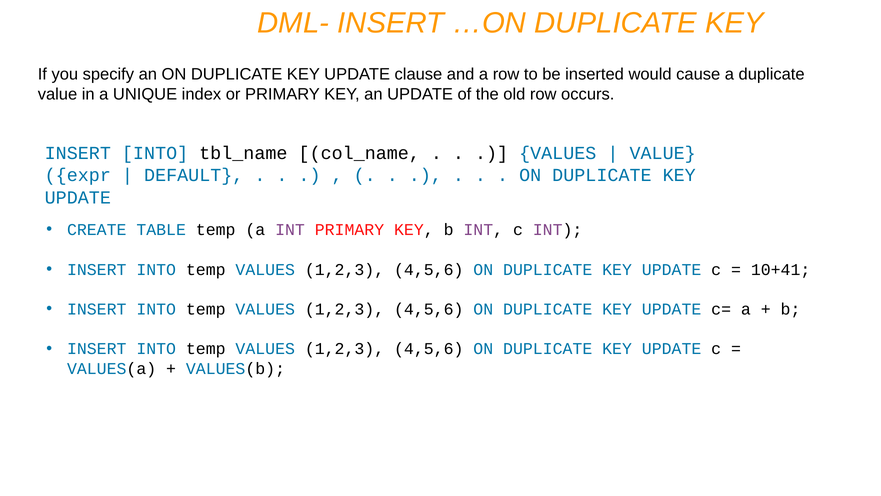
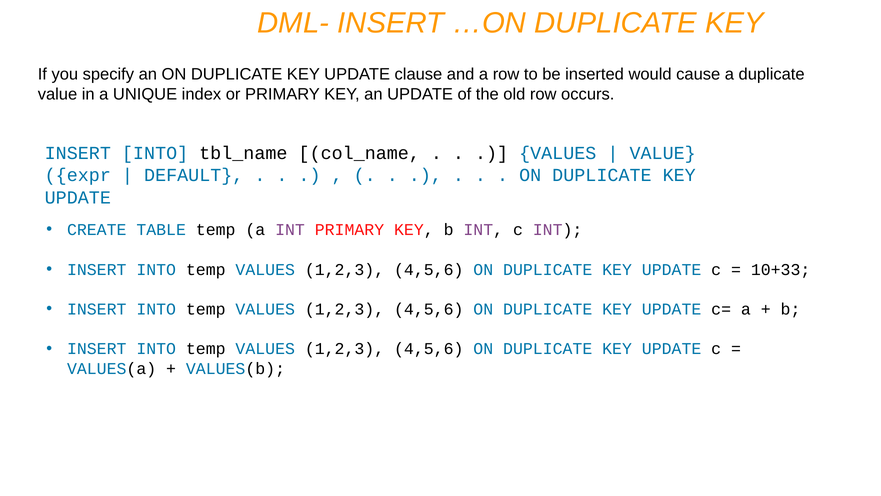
10+41: 10+41 -> 10+33 (781, 269)
